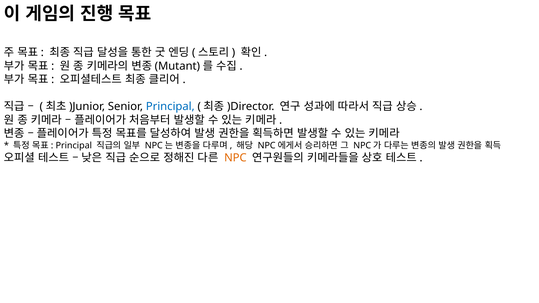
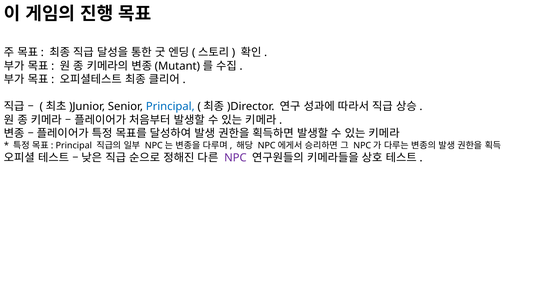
NPC colour: orange -> purple (235, 158)
